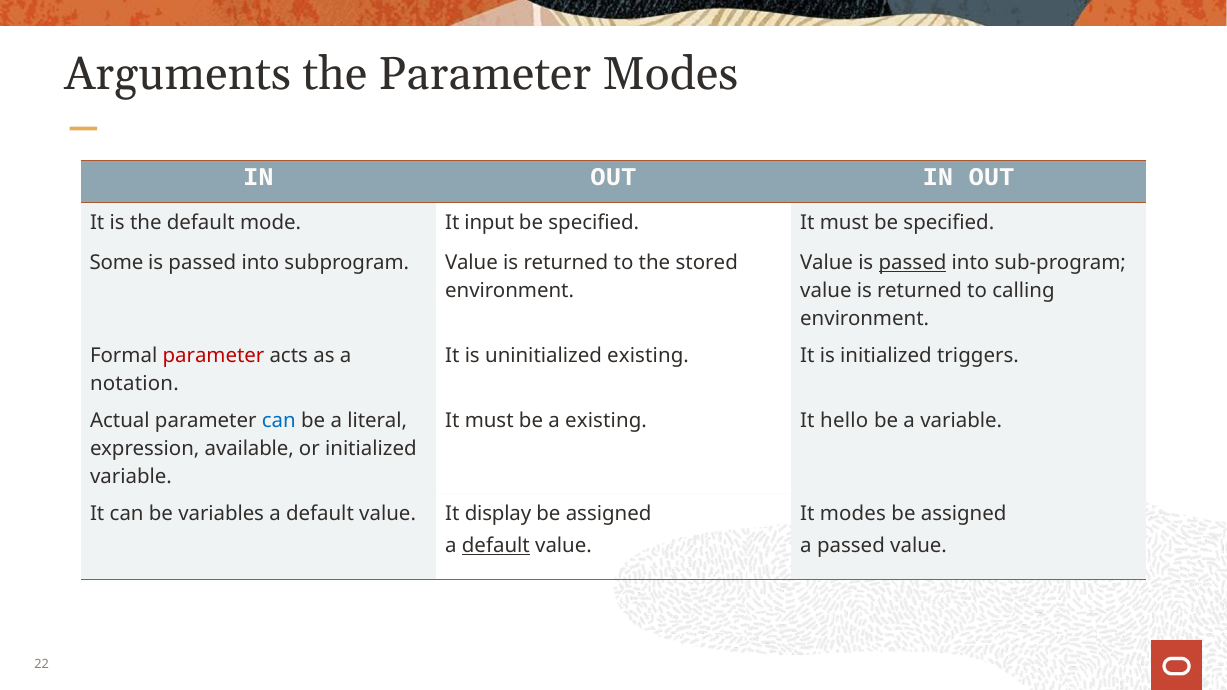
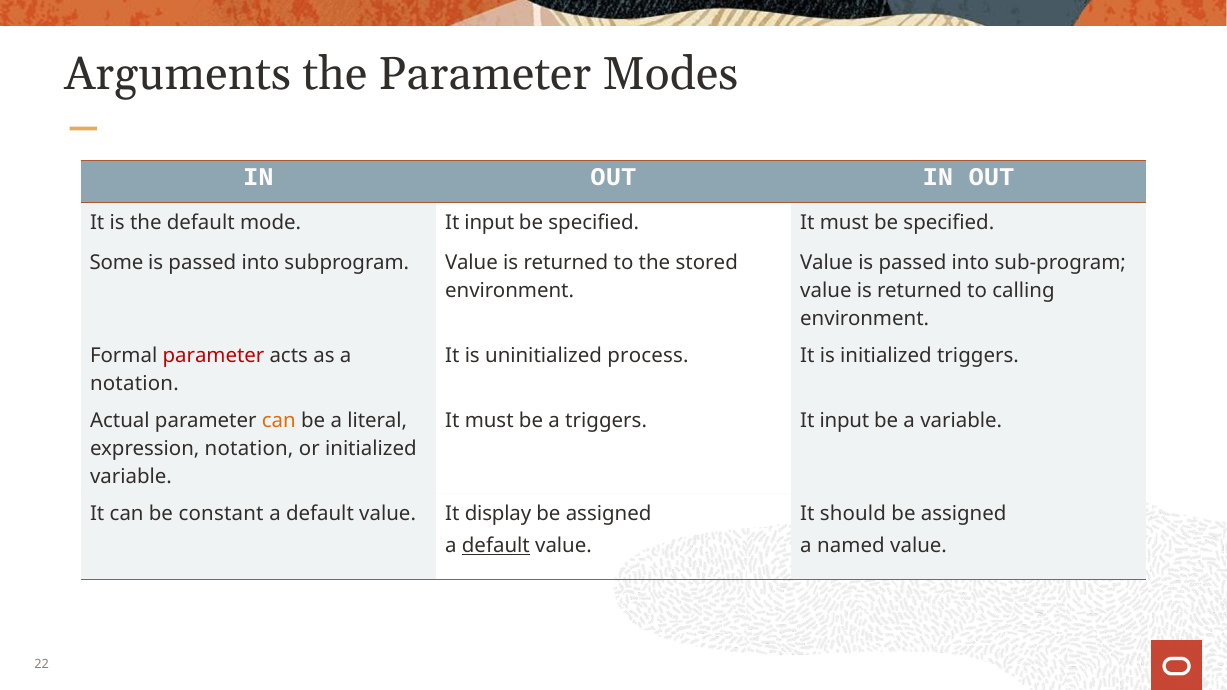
passed underline: present -> none (913, 263)
uninitialized existing: existing -> process (648, 356)
can colour: blue -> orange (279, 421)
a existing: existing -> triggers (606, 421)
hello: hello -> input (844, 421)
expression available: available -> notation (249, 449)
variables: variables -> constant (221, 514)
It modes: modes -> should (853, 514)
a passed: passed -> named (851, 546)
